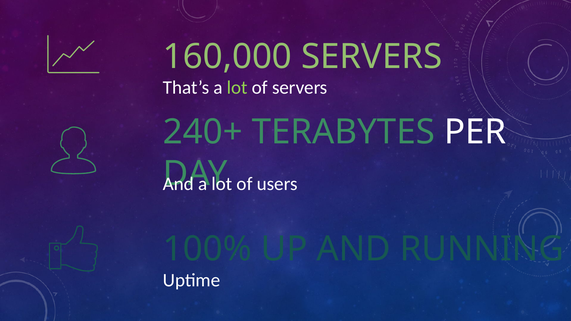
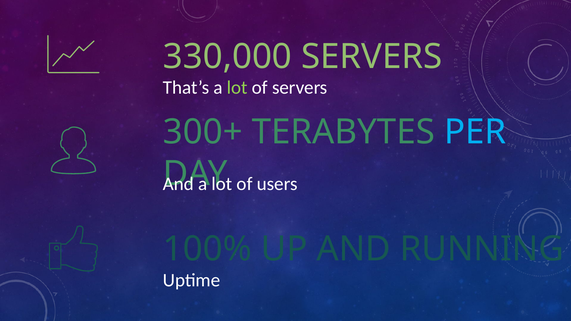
160,000: 160,000 -> 330,000 (227, 57)
240+: 240+ -> 300+ (203, 132)
PER colour: white -> light blue (475, 132)
